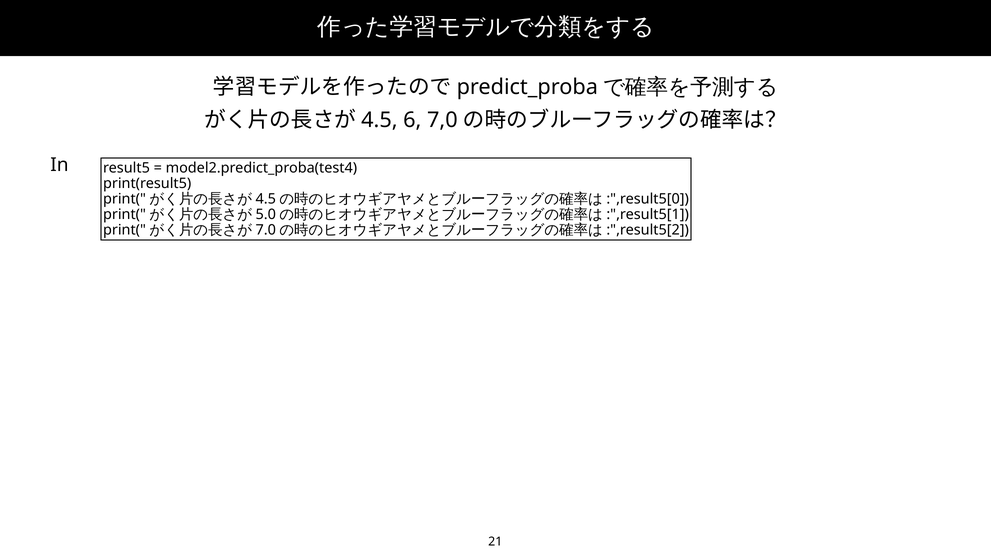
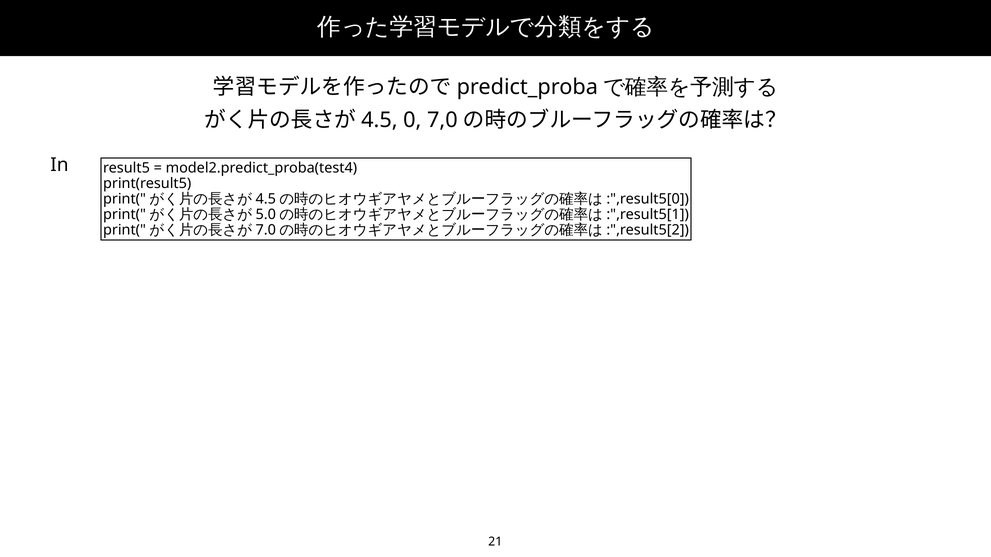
6: 6 -> 0 (412, 120)
